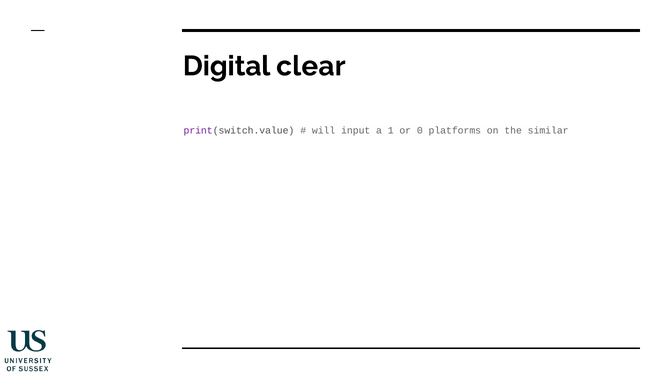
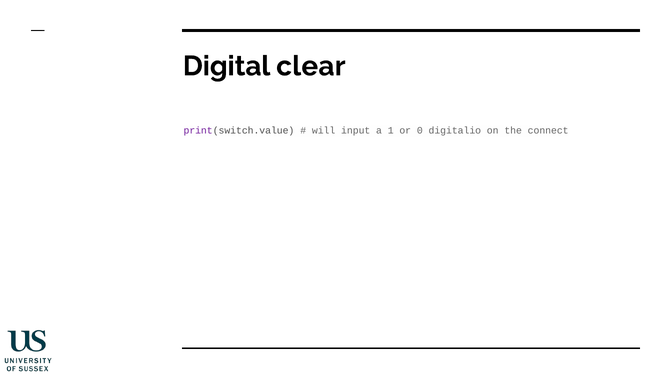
platforms: platforms -> digitalio (455, 130)
similar: similar -> connect (548, 130)
